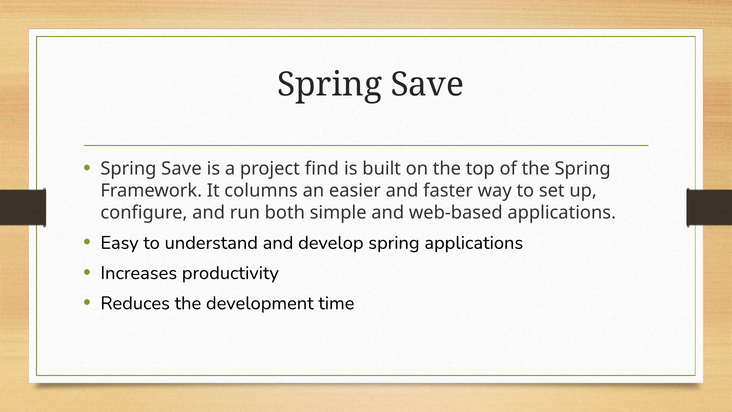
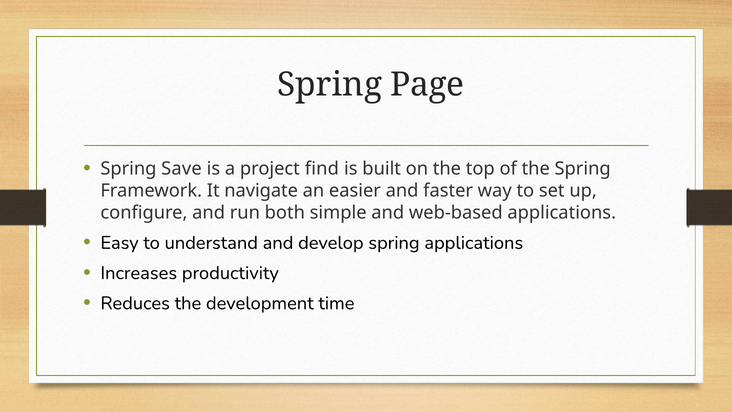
Save: Save -> Page (427, 85)
columns: columns -> navigate (261, 190)
